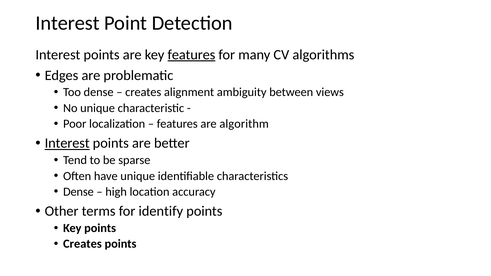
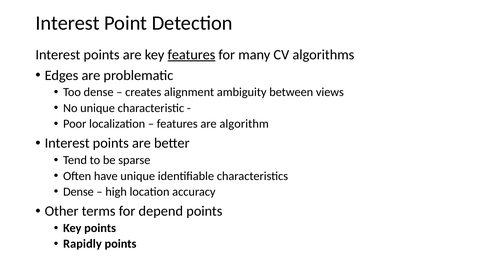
Interest underline: present -> none (67, 143)
identify: identify -> depend (161, 211)
Creates: Creates -> Rapidly (82, 244)
